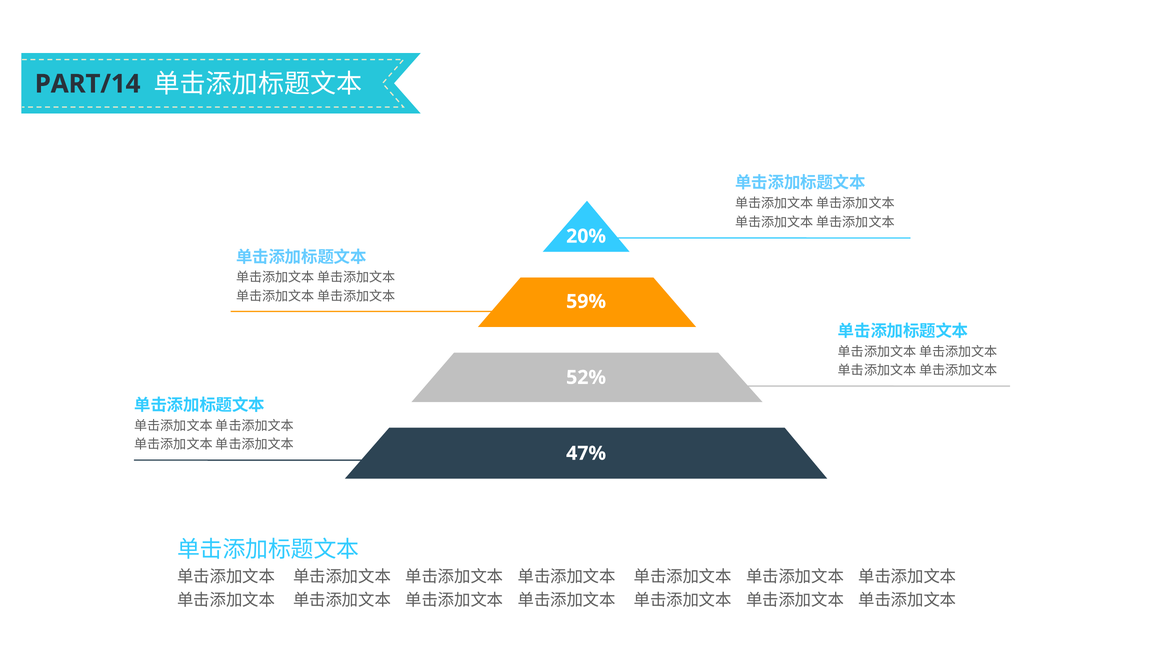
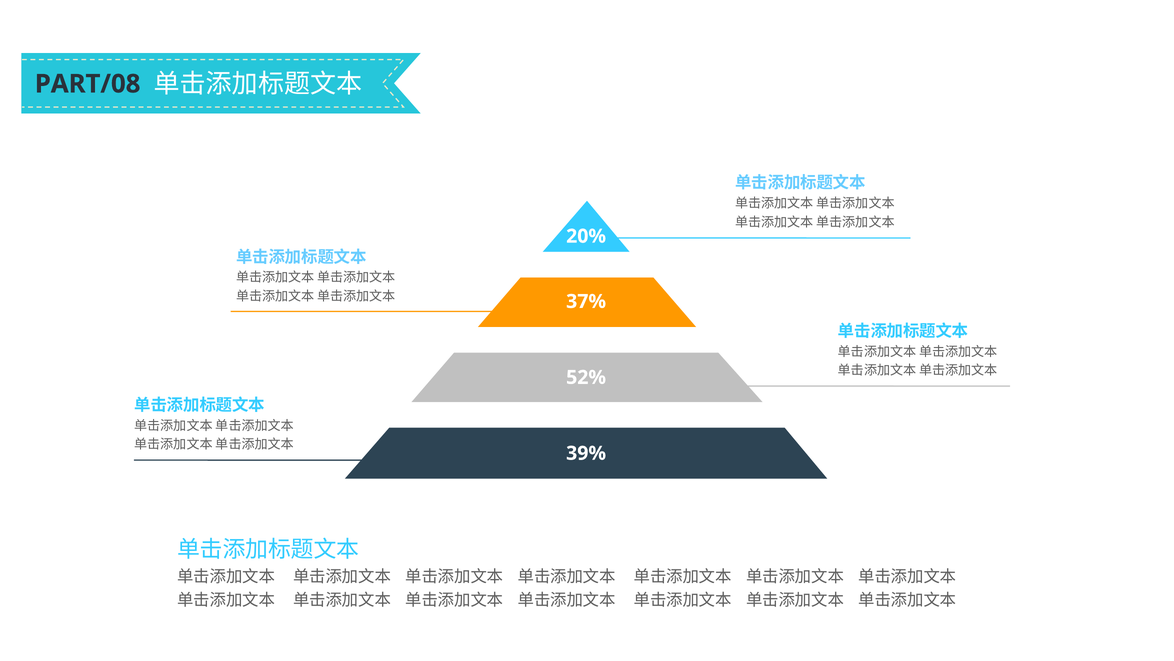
PART/14: PART/14 -> PART/08 (88, 84)
59%: 59% -> 37% (586, 301)
47%: 47% -> 39% (586, 453)
